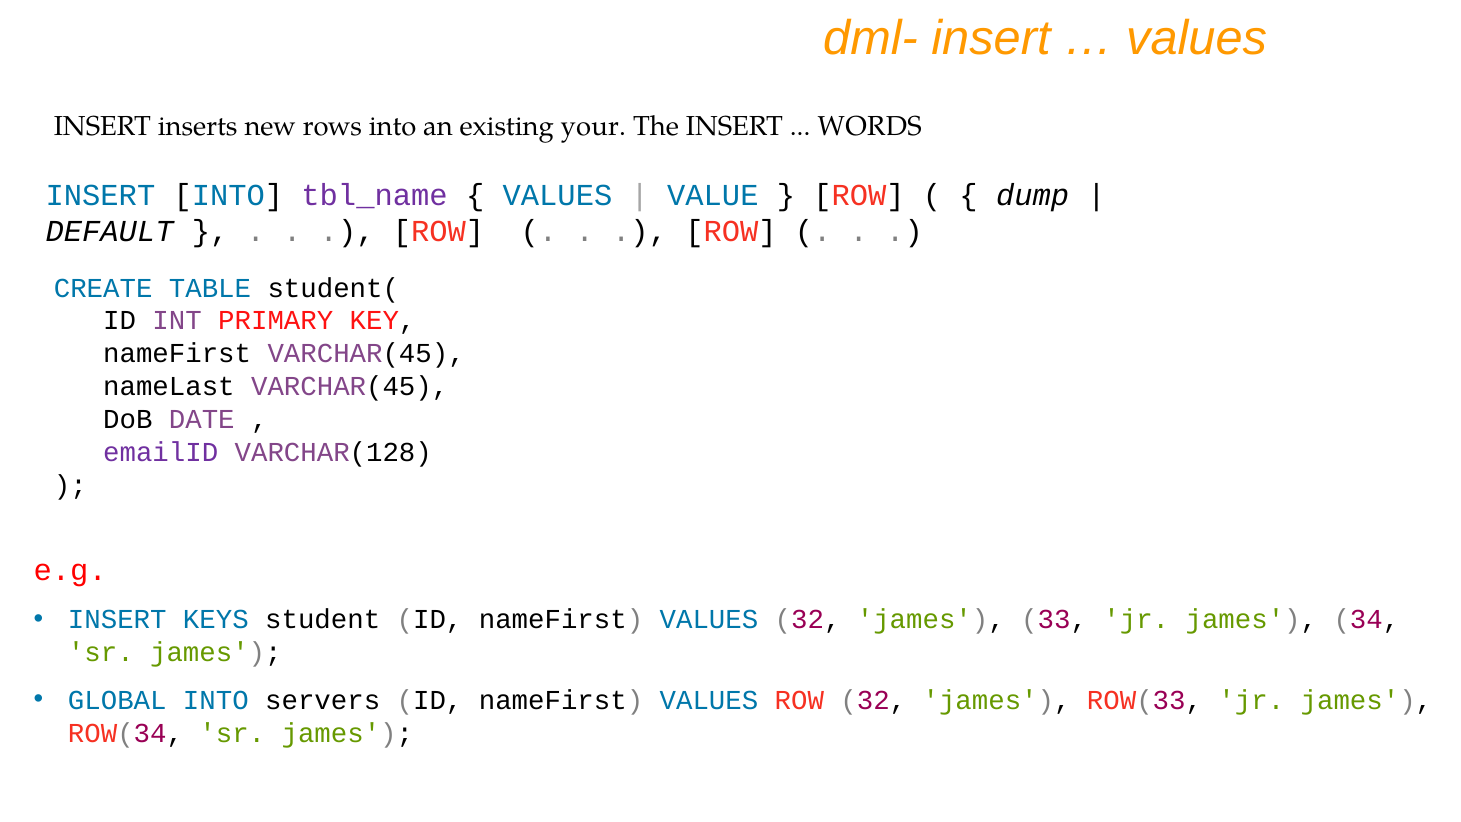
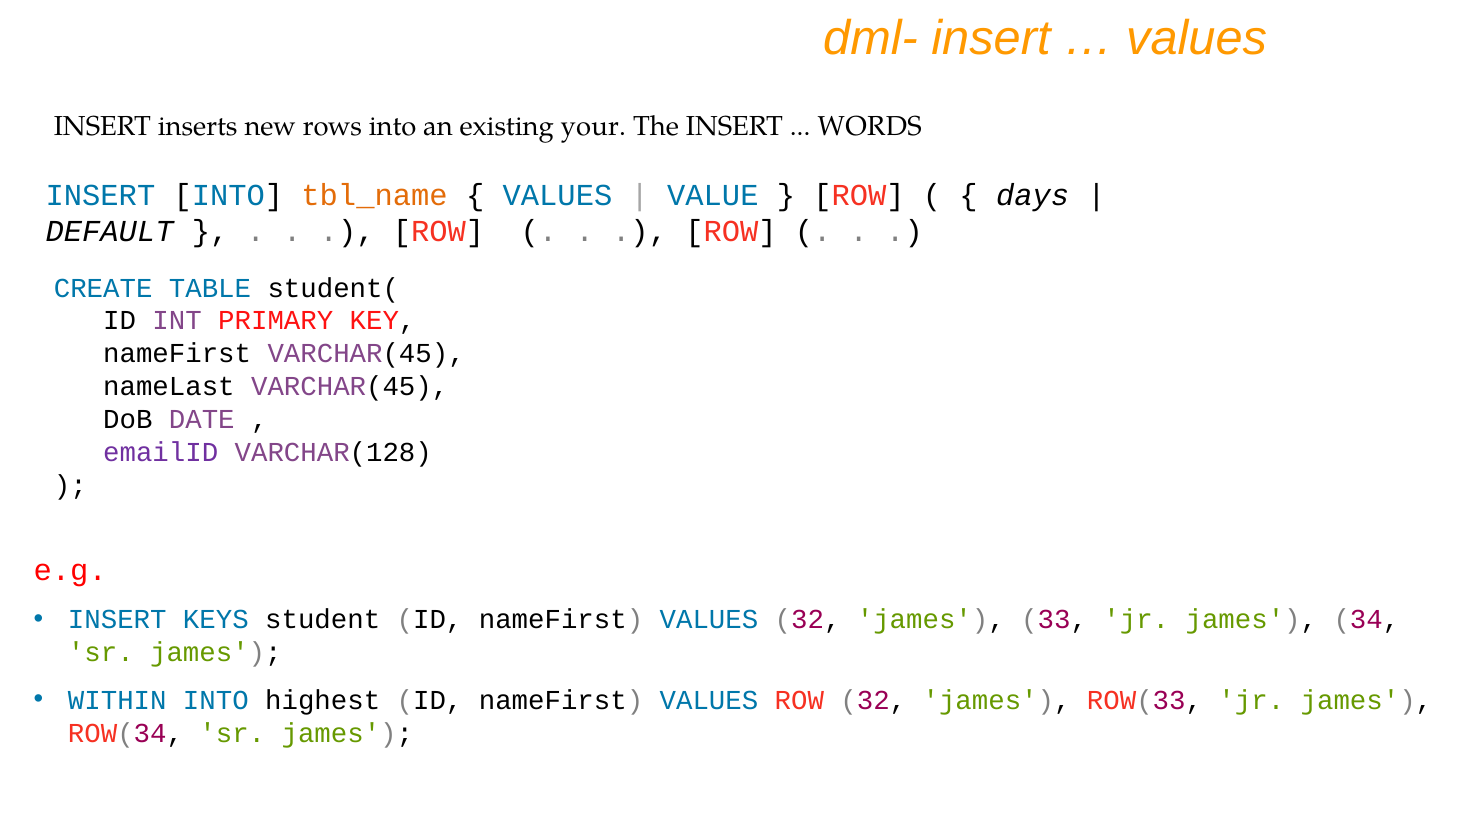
tbl_name colour: purple -> orange (375, 195)
dump: dump -> days (1033, 195)
GLOBAL: GLOBAL -> WITHIN (117, 700)
servers: servers -> highest (323, 700)
